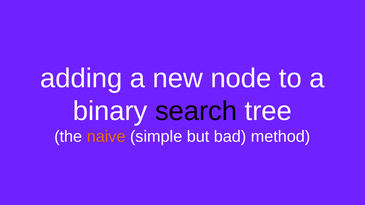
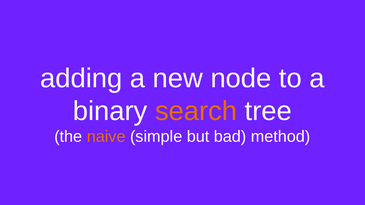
search colour: black -> orange (196, 111)
